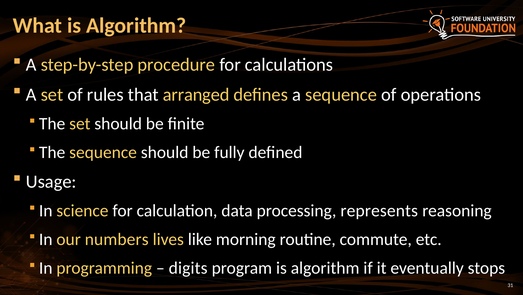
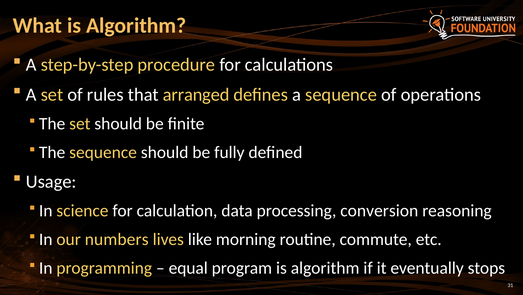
represents: represents -> conversion (379, 210)
digits: digits -> equal (188, 267)
